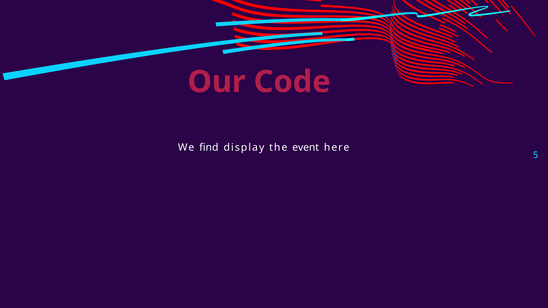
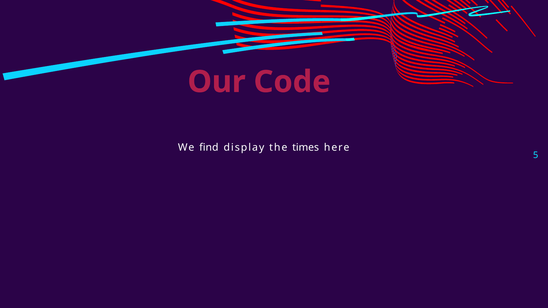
event: event -> times (306, 147)
